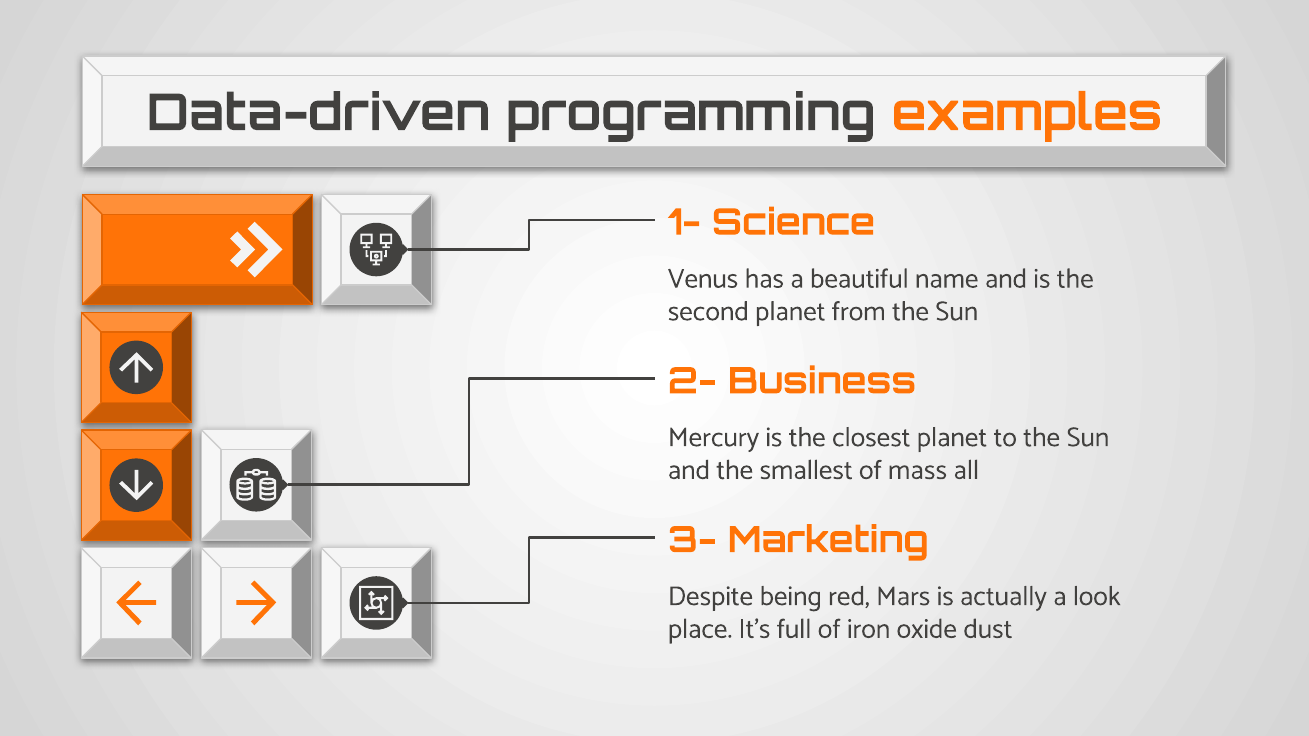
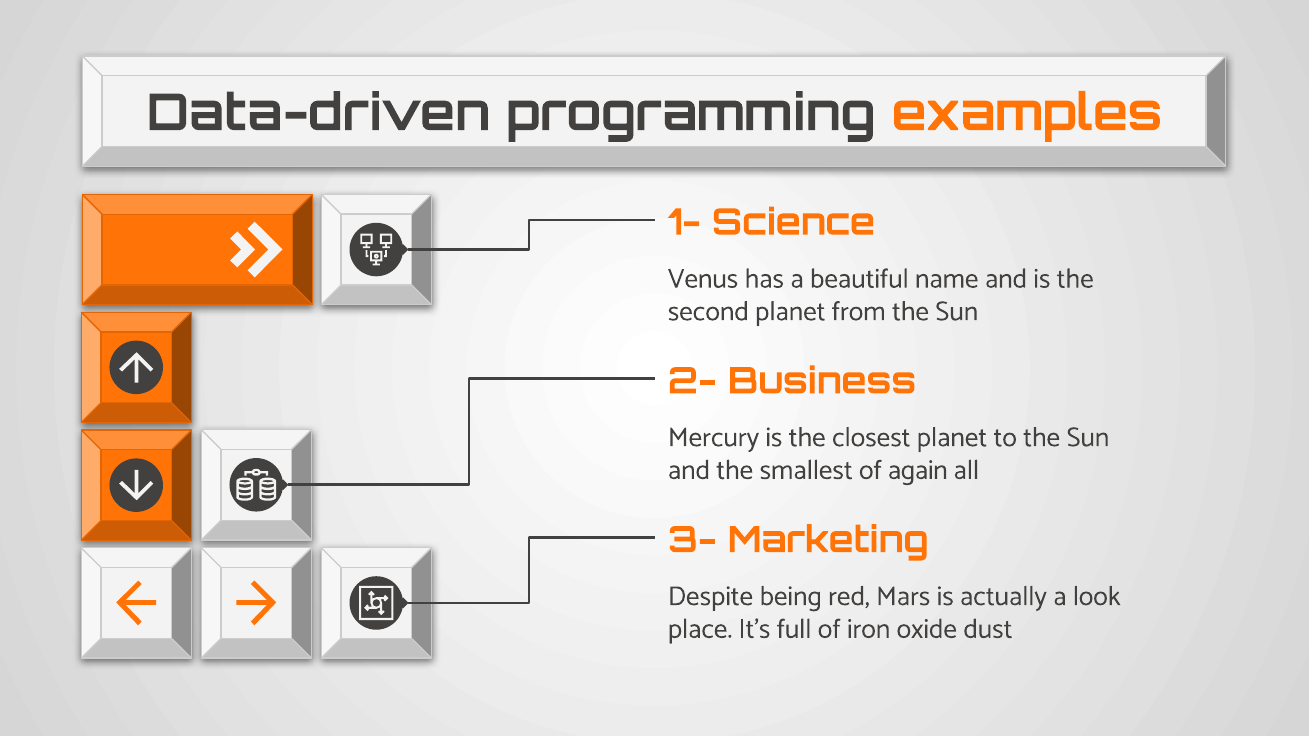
mass: mass -> again (918, 470)
